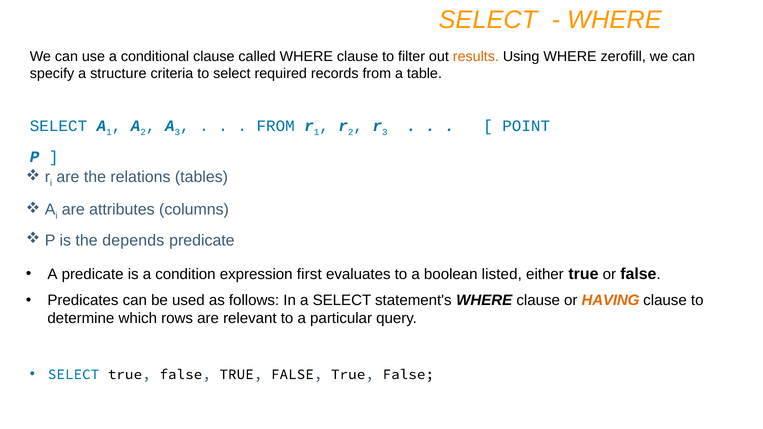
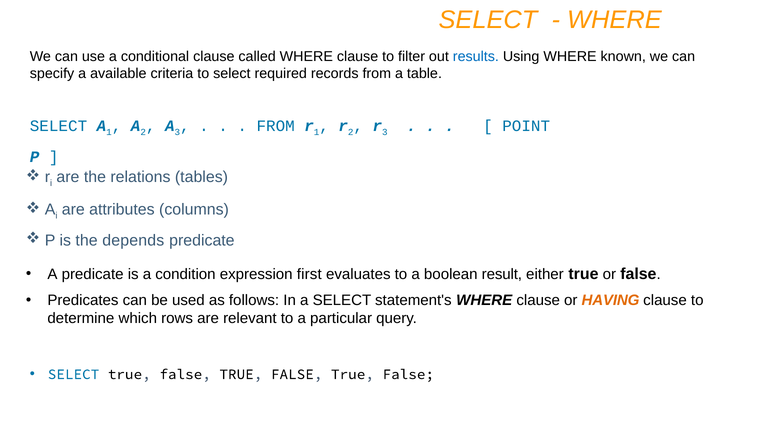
results colour: orange -> blue (476, 56)
zerofill: zerofill -> known (623, 56)
structure: structure -> available (118, 74)
listed: listed -> result (502, 275)
